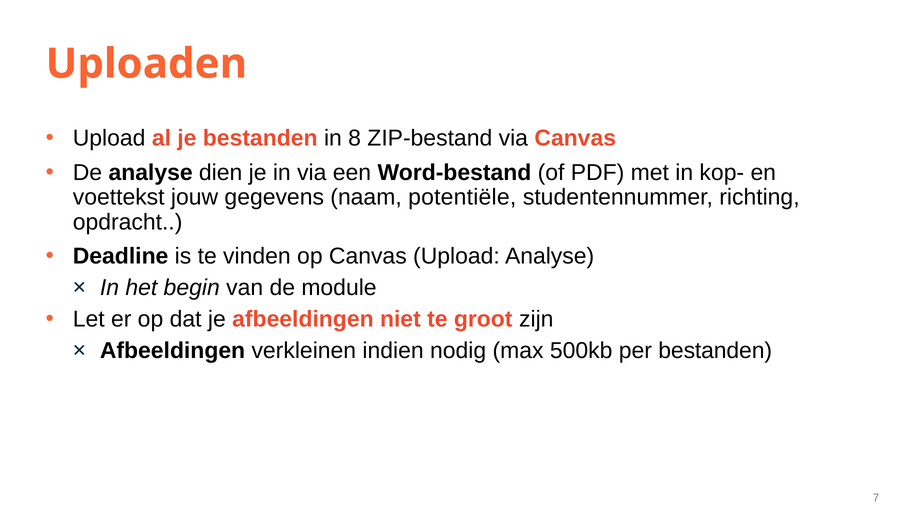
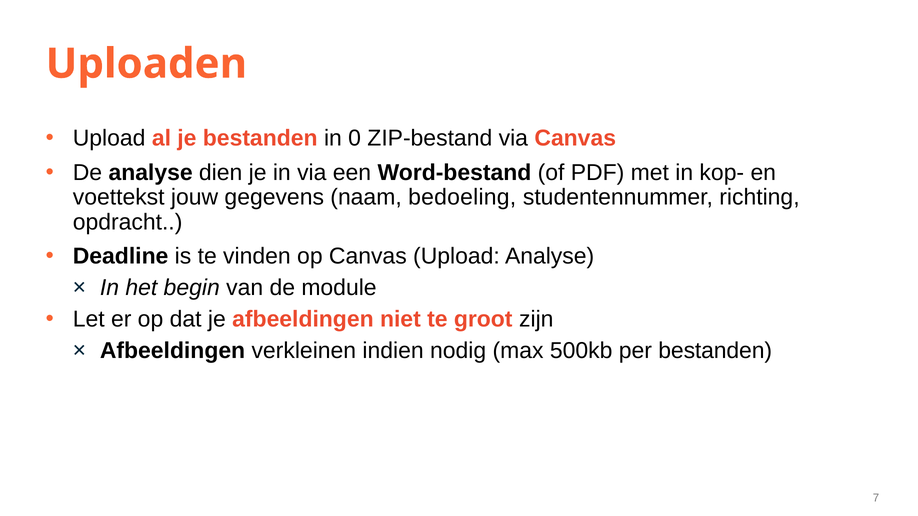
8: 8 -> 0 (355, 138)
potentiële: potentiële -> bedoeling (462, 197)
